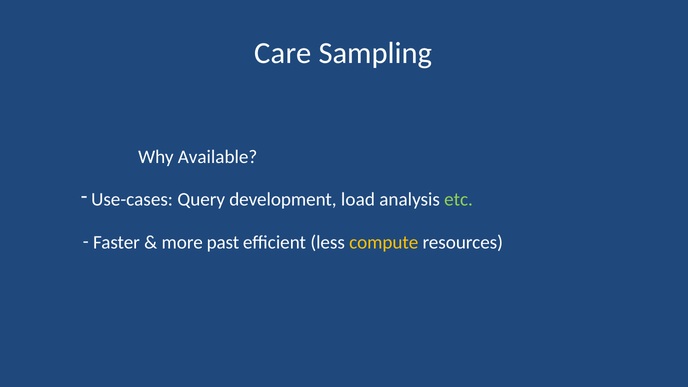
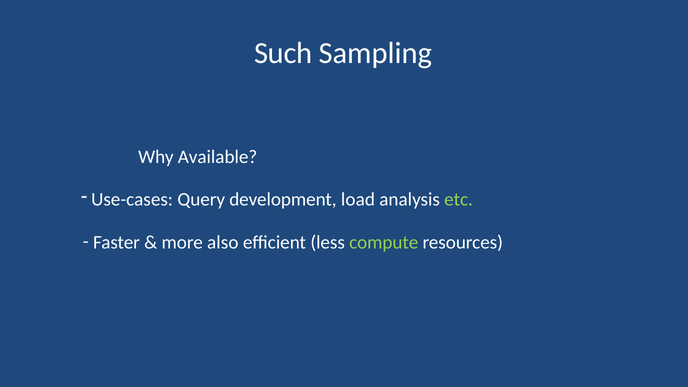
Care: Care -> Such (283, 53)
past: past -> also (223, 243)
compute colour: yellow -> light green (384, 243)
